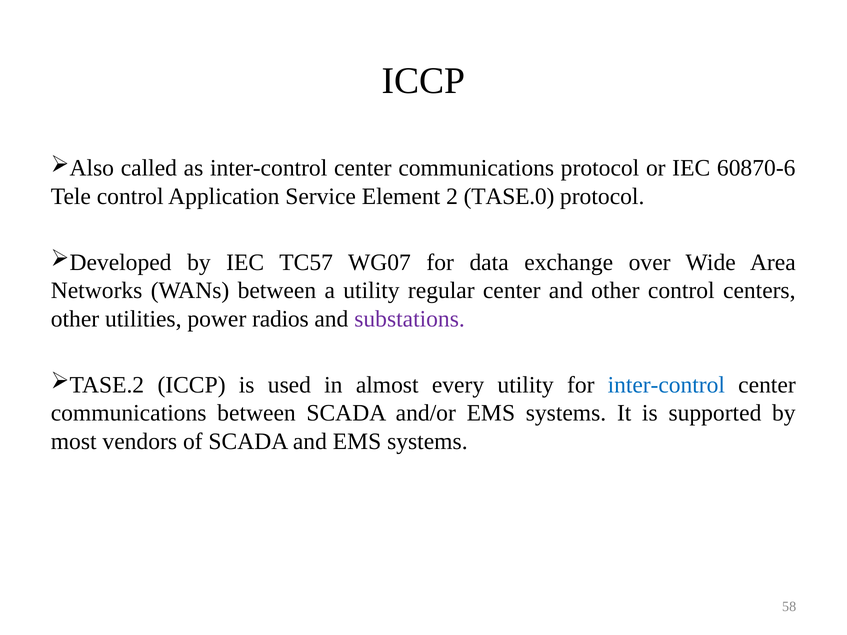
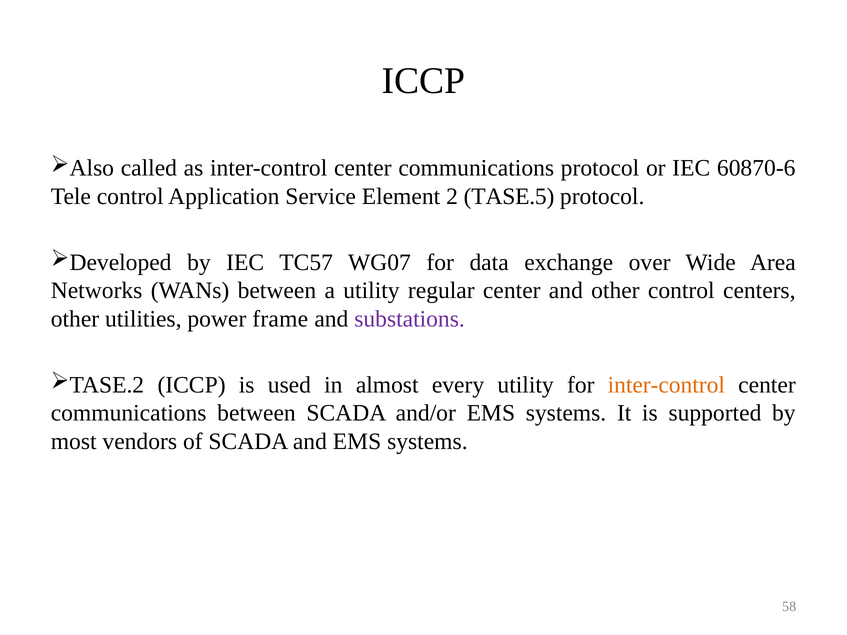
TASE.0: TASE.0 -> TASE.5 (509, 197)
radios: radios -> frame (280, 319)
inter-control colour: blue -> orange (666, 385)
